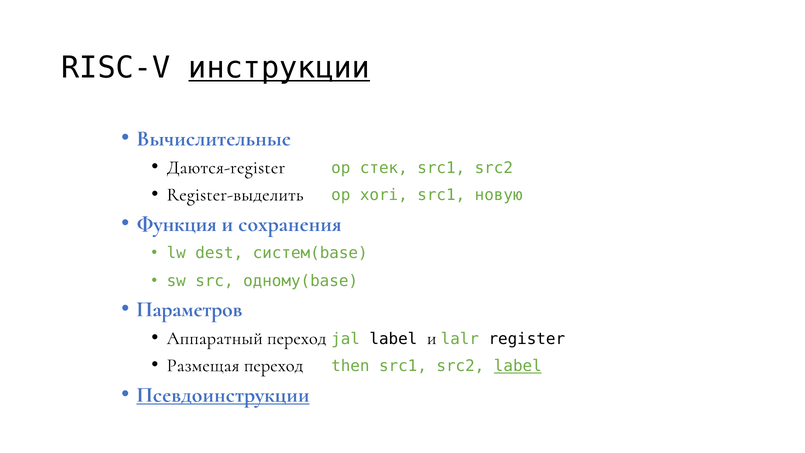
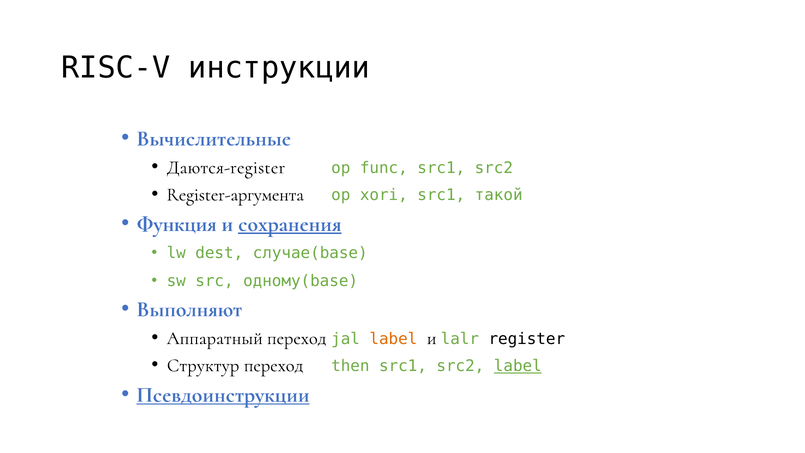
инструкции underline: present -> none (279, 68)
стек: стек -> func (384, 168)
Register-выделить: Register-выделить -> Register-аргумента (235, 194)
новую: новую -> такой (499, 195)
сохранения underline: none -> present (290, 224)
систем(base: систем(base -> случае(base (310, 253)
Параметров: Параметров -> Выполняют (189, 309)
label colour: black -> orange (393, 339)
Размещая: Размещая -> Структур (203, 365)
